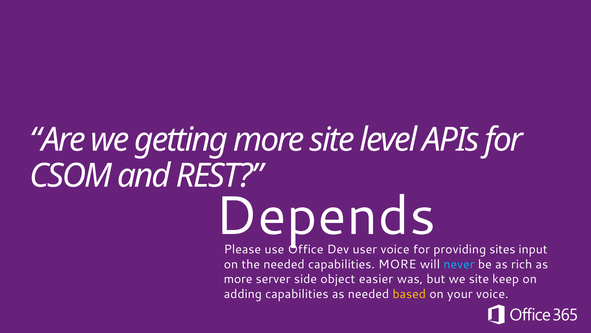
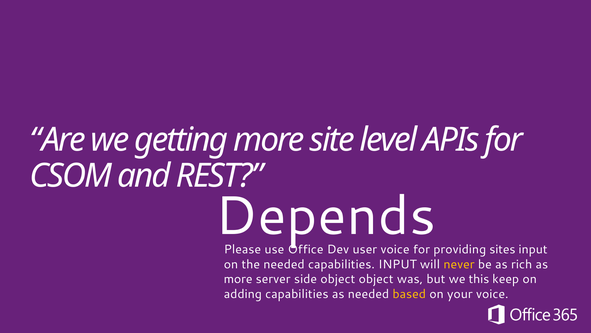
capabilities MORE: MORE -> INPUT (397, 264)
never colour: light blue -> yellow (459, 264)
object easier: easier -> object (376, 279)
we site: site -> this (479, 279)
